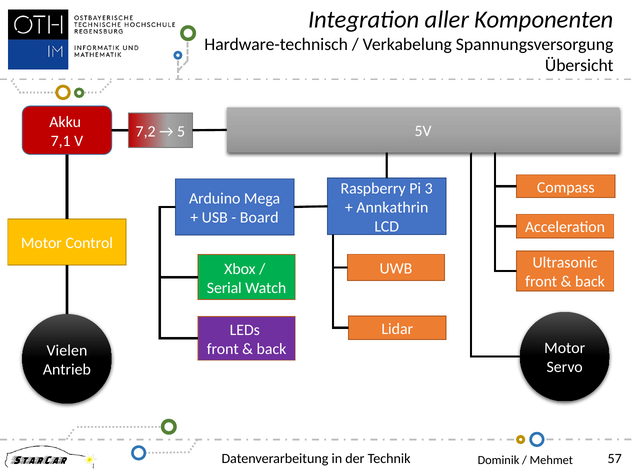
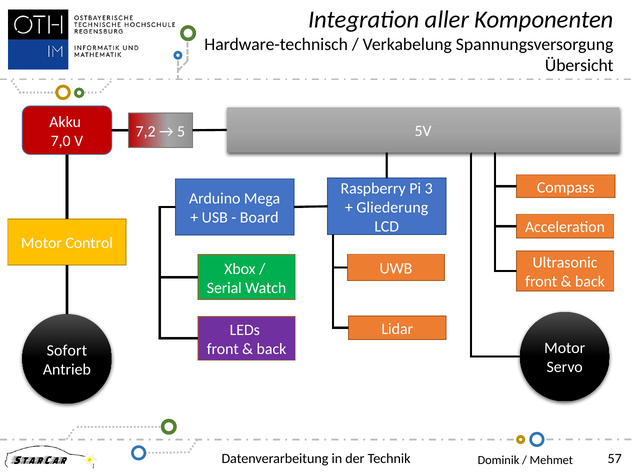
7,1: 7,1 -> 7,0 (61, 141)
Annkathrin: Annkathrin -> Gliederung (392, 208)
Vielen: Vielen -> Sofort (67, 351)
